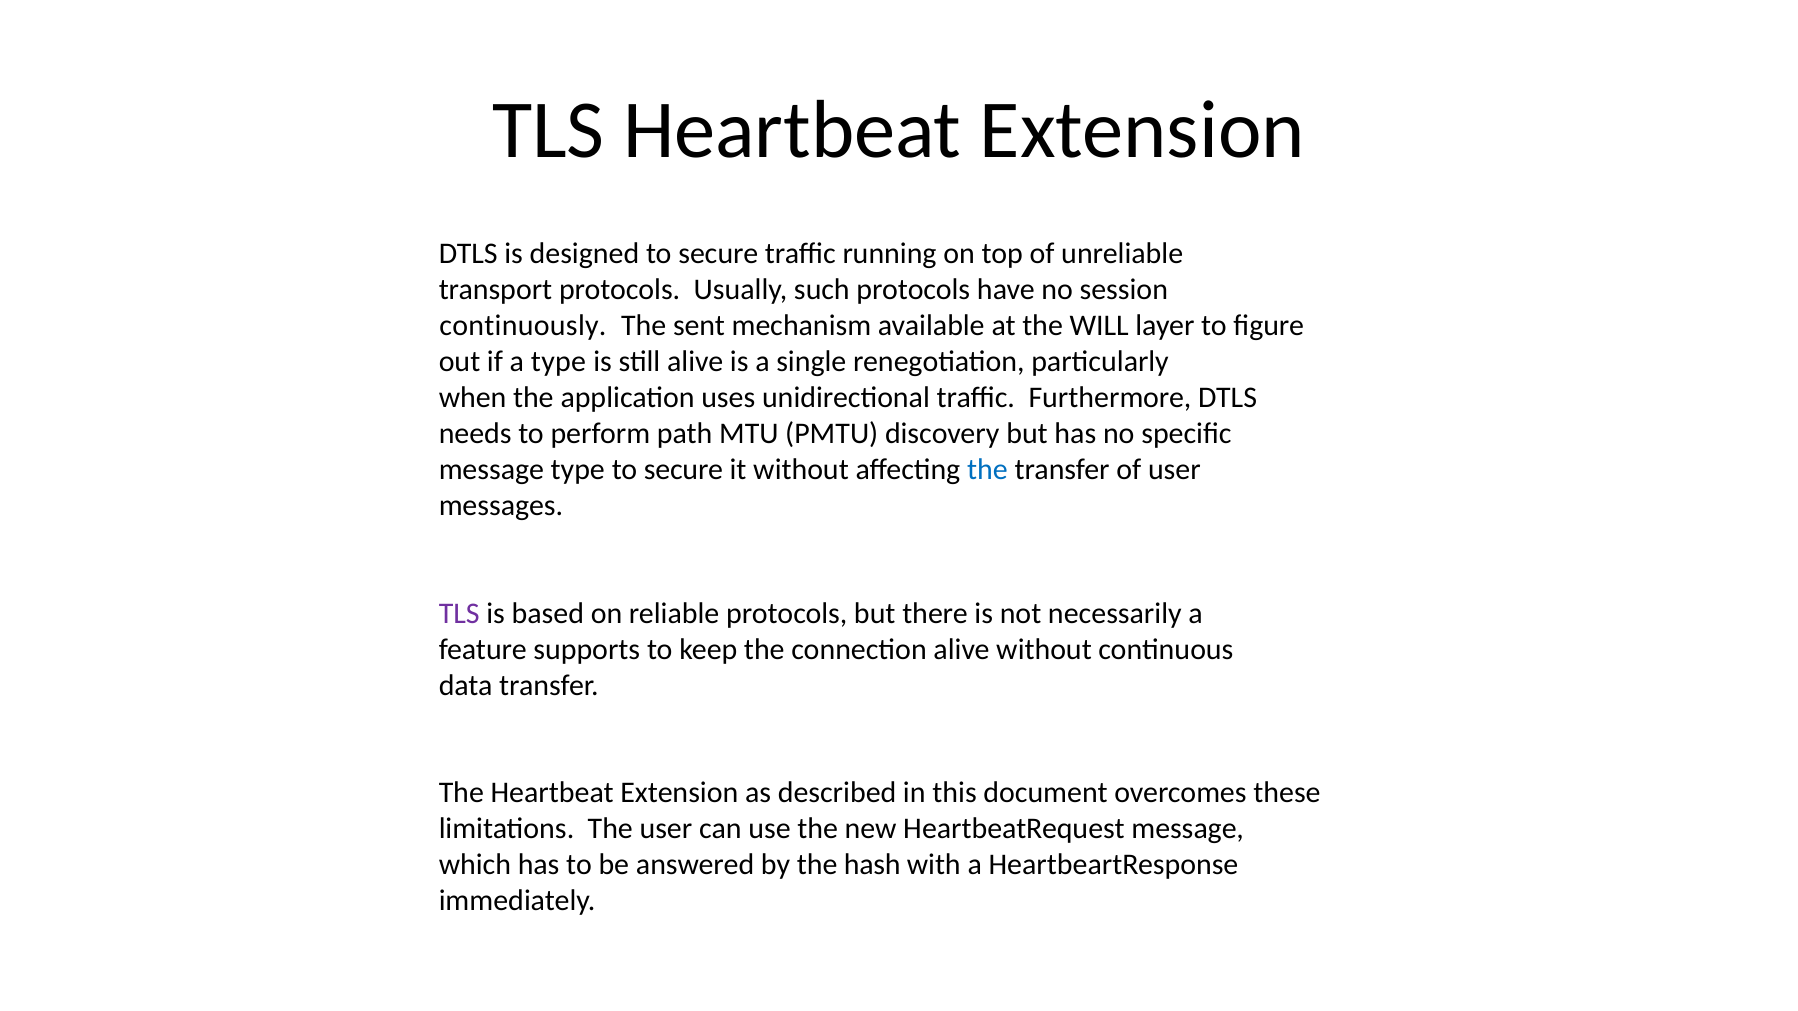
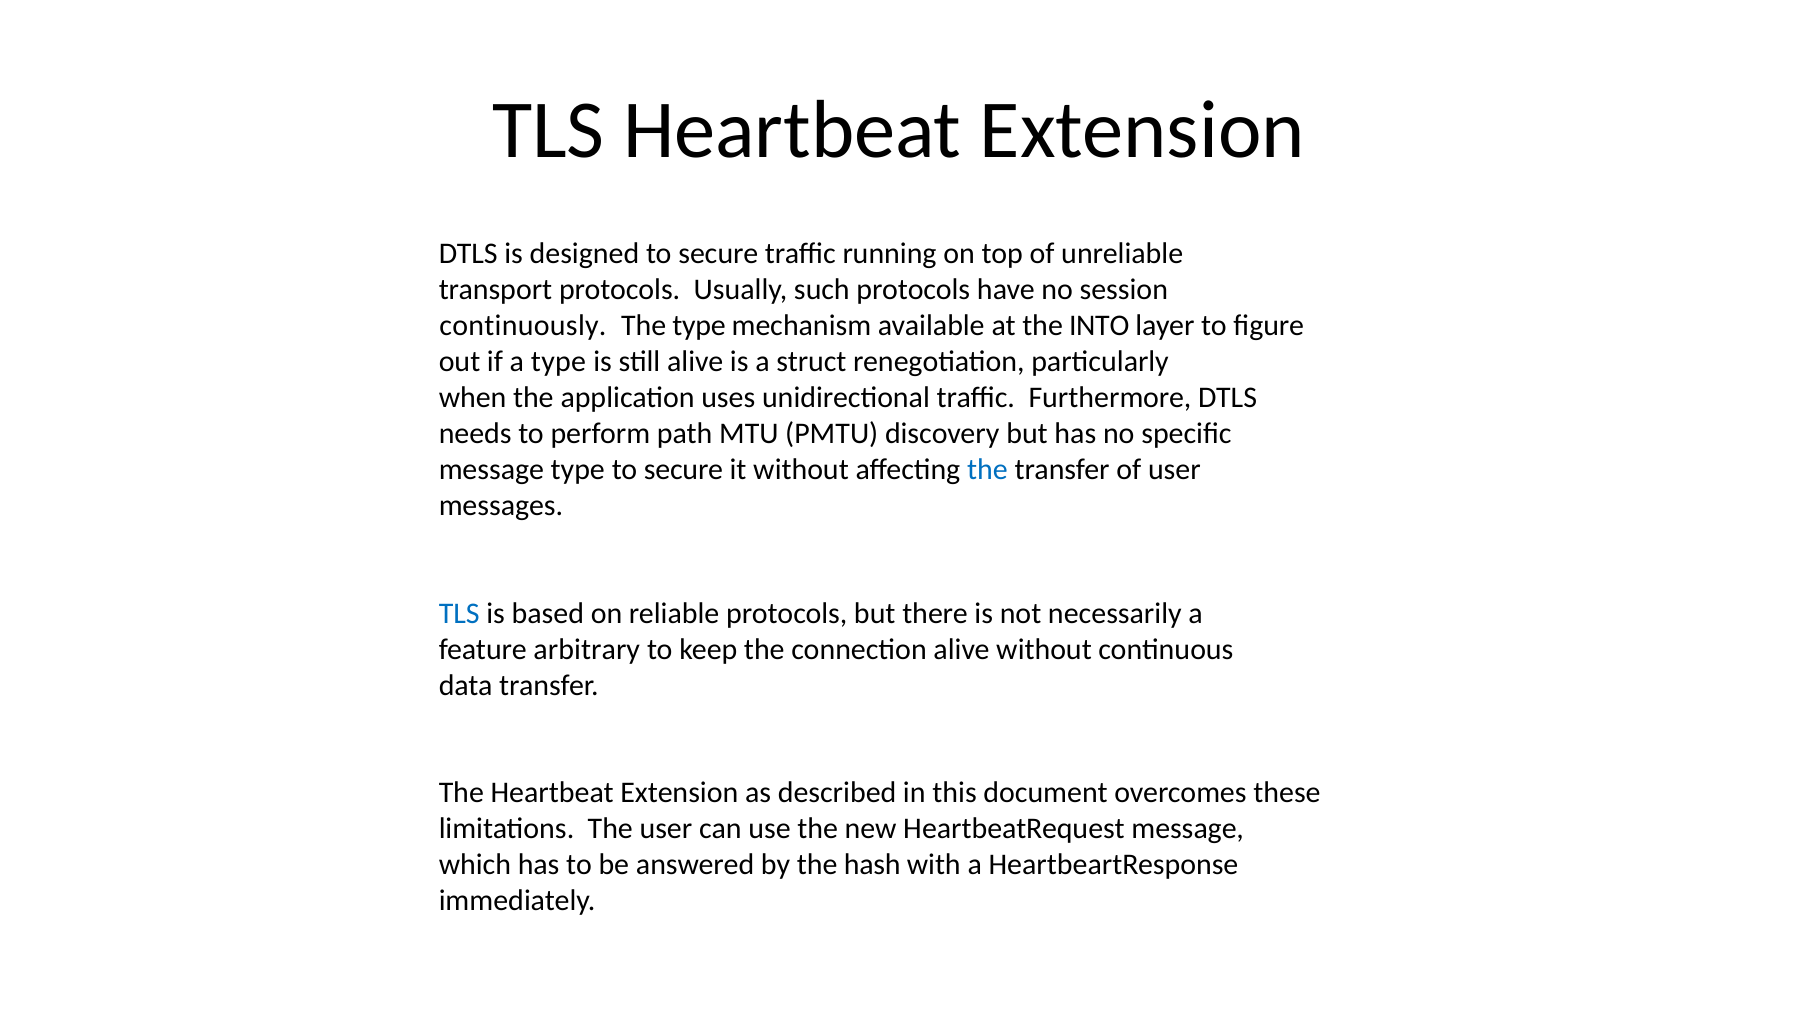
The sent: sent -> type (699, 326)
WILL: WILL -> INTO (1099, 326)
single: single -> struct (811, 362)
TLS colour: purple -> blue (459, 614)
supports: supports -> arbitrary (587, 650)
